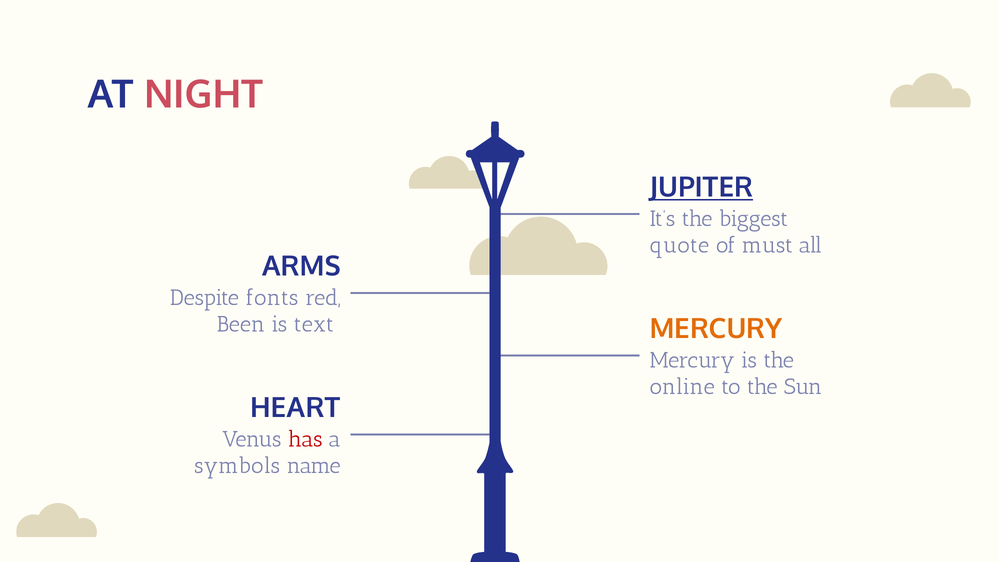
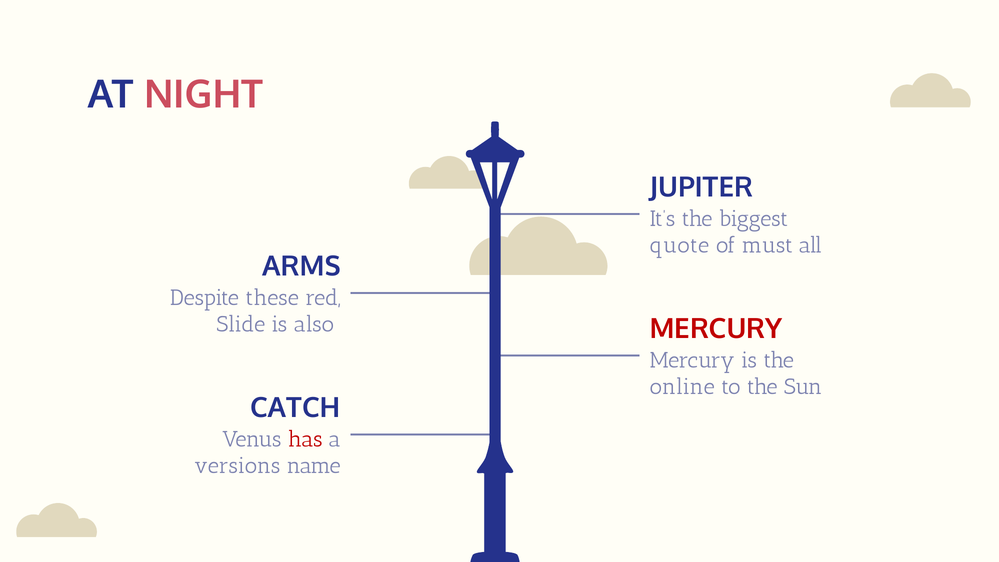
JUPITER underline: present -> none (701, 188)
fonts: fonts -> these (272, 298)
Been: Been -> Slide (241, 324)
text: text -> also (314, 324)
MERCURY colour: orange -> red (716, 329)
HEART: HEART -> CATCH (295, 408)
symbols: symbols -> versions (237, 466)
